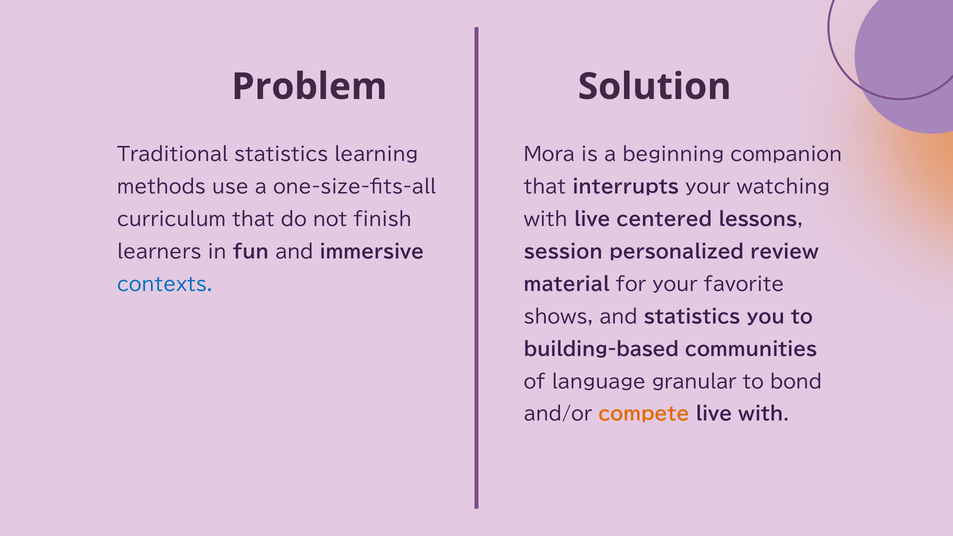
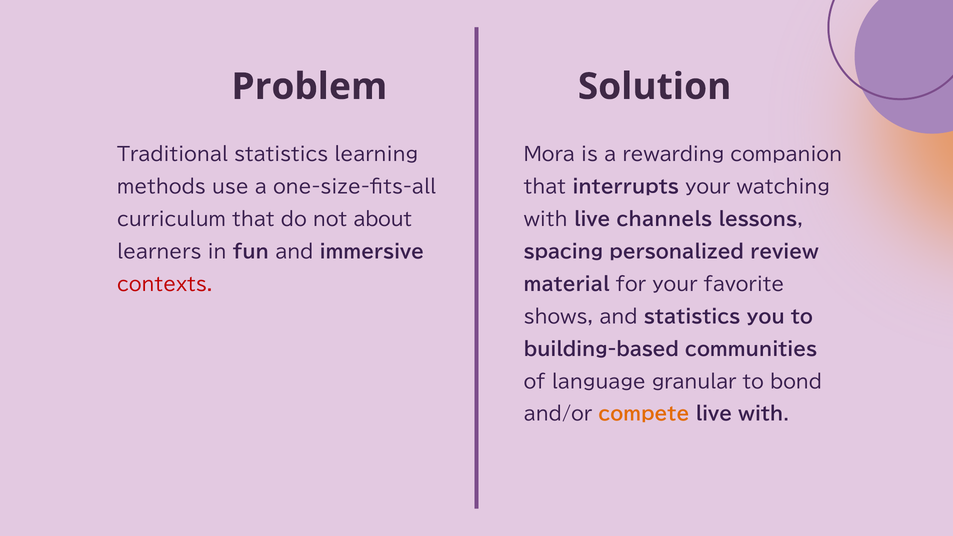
beginning: beginning -> rewarding (673, 155)
finish: finish -> about (383, 220)
centered: centered -> channels (664, 220)
session: session -> spacing (563, 252)
contexts colour: blue -> red (165, 285)
